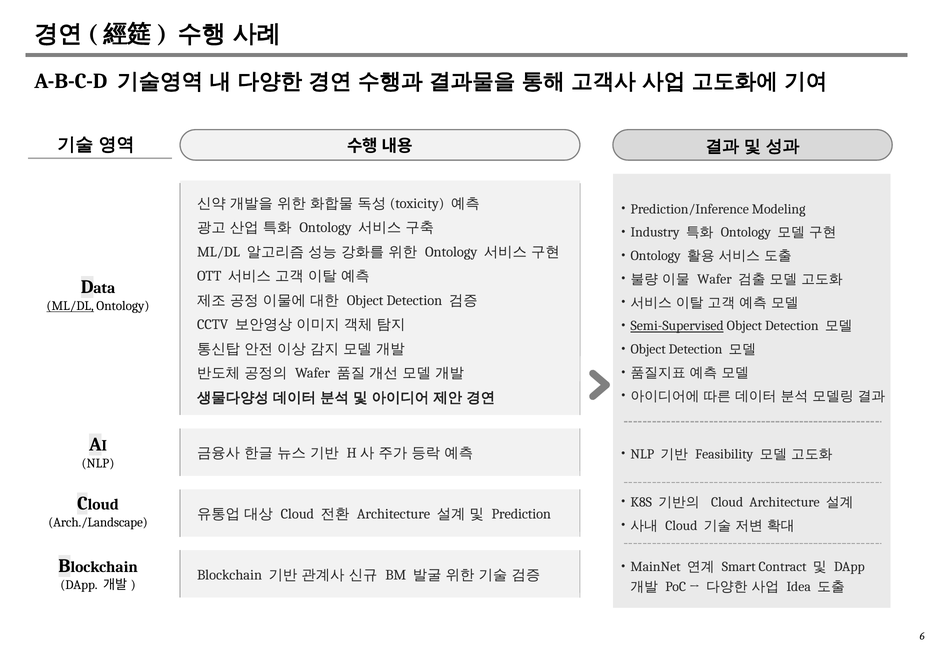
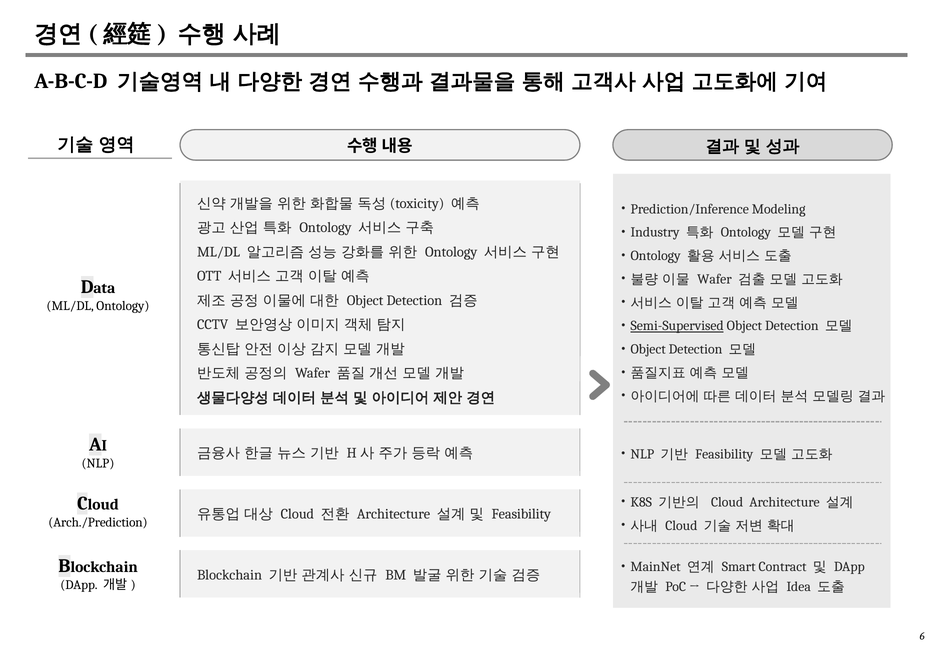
ML/DL underline: present -> none (70, 306)
Prediction: Prediction -> Feasibility (521, 514)
Arch./Landscape: Arch./Landscape -> Arch./Prediction (98, 522)
